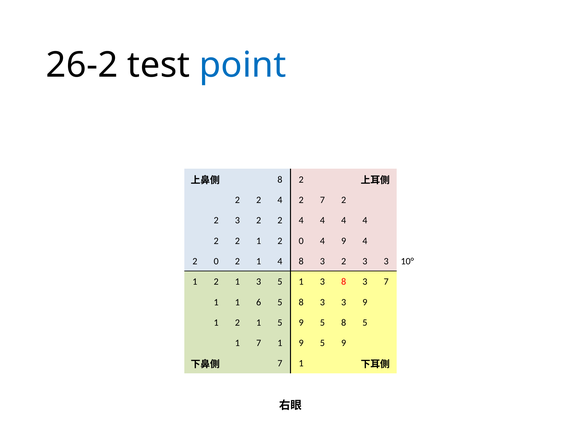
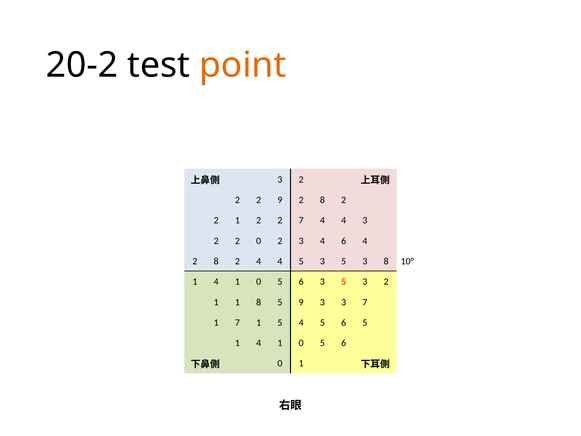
26-2: 26-2 -> 20-2 (82, 65)
point colour: blue -> orange (243, 65)
8: 8 -> 3 (280, 179)
4: 4 -> 9 (280, 200)
7: 7 -> 8 (322, 200)
3: 3 -> 1 (237, 220)
4: 4 -> 7 (301, 220)
4: 4 -> 3 (365, 220)
2 2 1: 1 -> 0 (259, 241)
0: 0 -> 3 (301, 241)
4 9: 9 -> 6 (344, 241)
0: 0 -> 8 (216, 261)
1: 1 -> 4 (259, 261)
8: 8 -> 5 (301, 261)
2: 2 -> 5 (344, 261)
3: 3 -> 8 (386, 261)
2: 2 -> 4 (216, 282)
3: 3 -> 0 (259, 282)
1: 1 -> 6 (301, 282)
8: 8 -> 5 (344, 282)
7: 7 -> 2 (386, 282)
1 6: 6 -> 8 (259, 302)
8: 8 -> 9 (301, 302)
3 9: 9 -> 7 (365, 302)
2: 2 -> 7 (237, 322)
1 5 9: 9 -> 4 (301, 322)
8: 8 -> 6 (344, 322)
7: 7 -> 4 (259, 343)
9: 9 -> 0 (301, 343)
9: 9 -> 6 (344, 343)
7: 7 -> 0 (280, 363)
